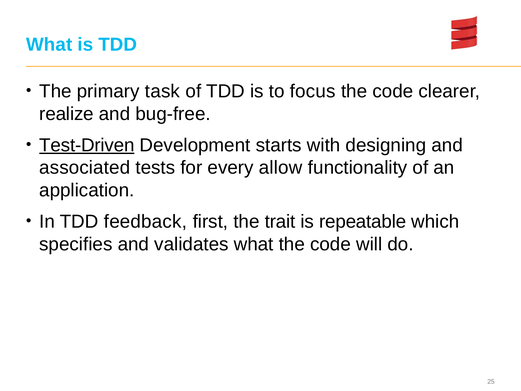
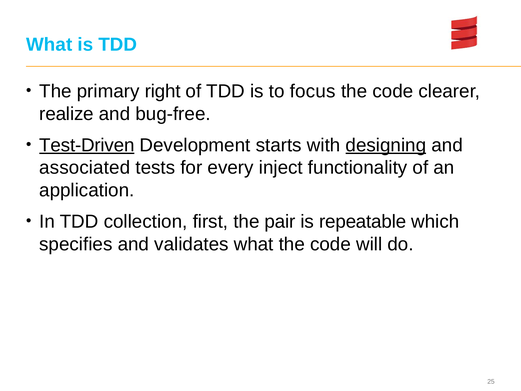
task: task -> right (163, 91)
designing underline: none -> present (386, 145)
allow: allow -> inject (281, 168)
feedback: feedback -> collection (146, 221)
trait: trait -> pair (280, 221)
